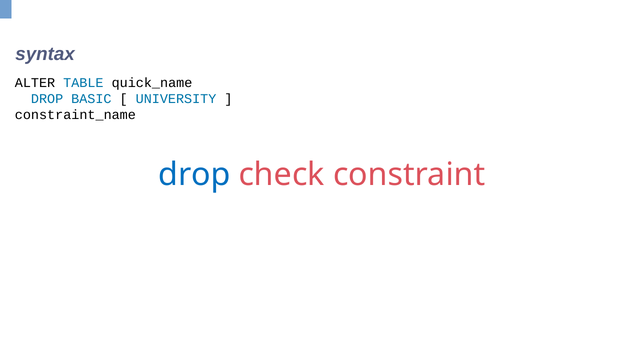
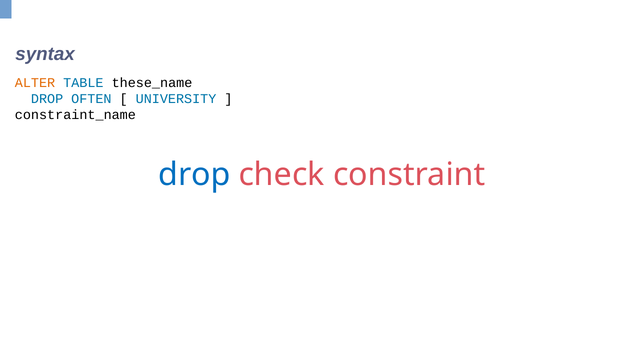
ALTER colour: black -> orange (35, 83)
quick_name: quick_name -> these_name (152, 83)
BASIC: BASIC -> OFTEN (91, 99)
